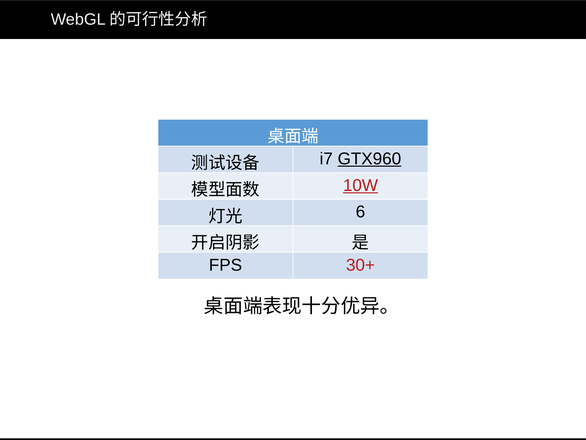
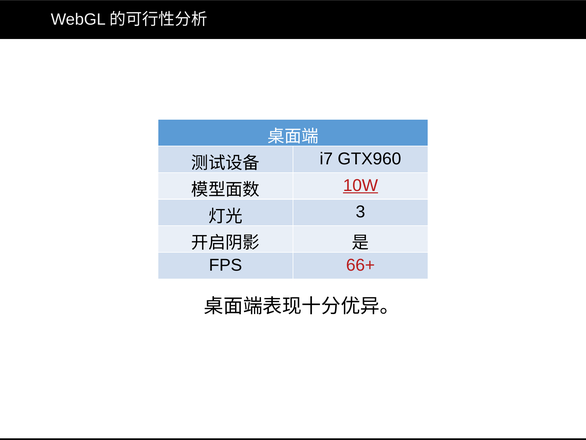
GTX960 underline: present -> none (369, 159)
6: 6 -> 3 (360, 212)
30+: 30+ -> 66+ (360, 265)
